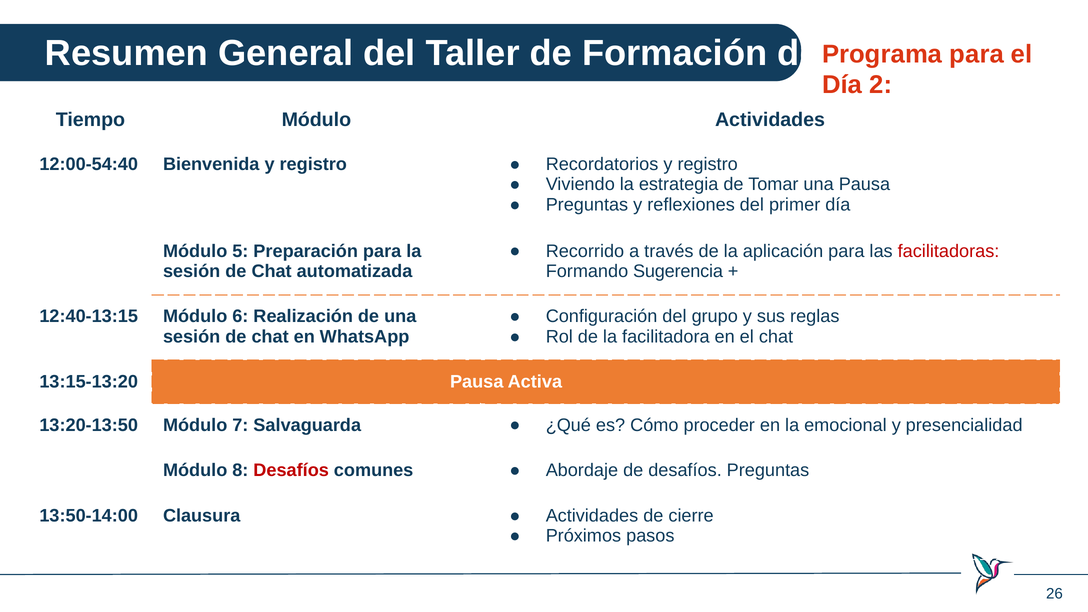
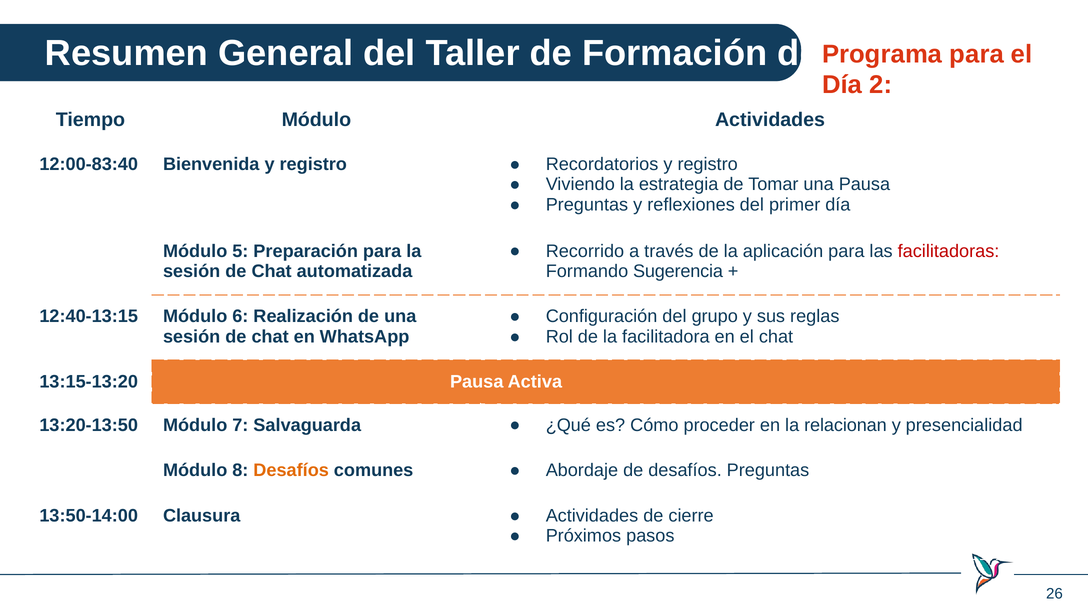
12:00-54:40: 12:00-54:40 -> 12:00-83:40 (89, 164)
emocional: emocional -> relacionan (845, 425)
Desafíos colour: red -> orange (291, 470)
